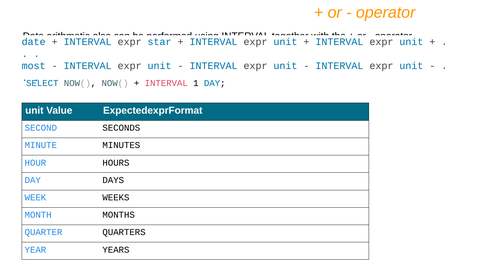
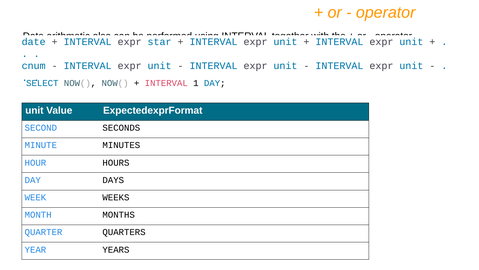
most: most -> cnum (34, 66)
